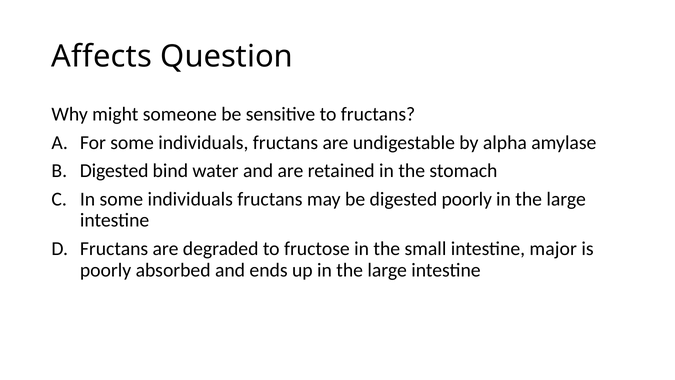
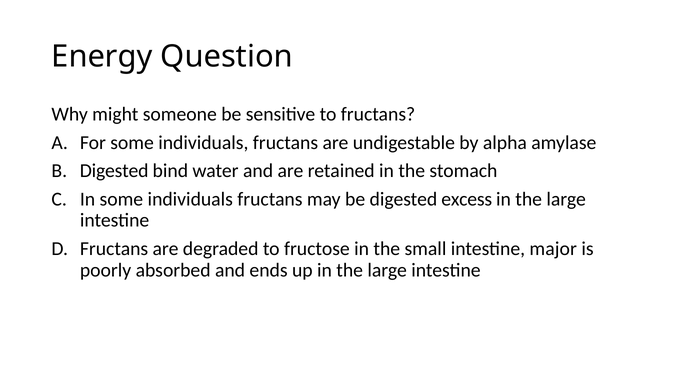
Affects: Affects -> Energy (102, 57)
digested poorly: poorly -> excess (467, 199)
